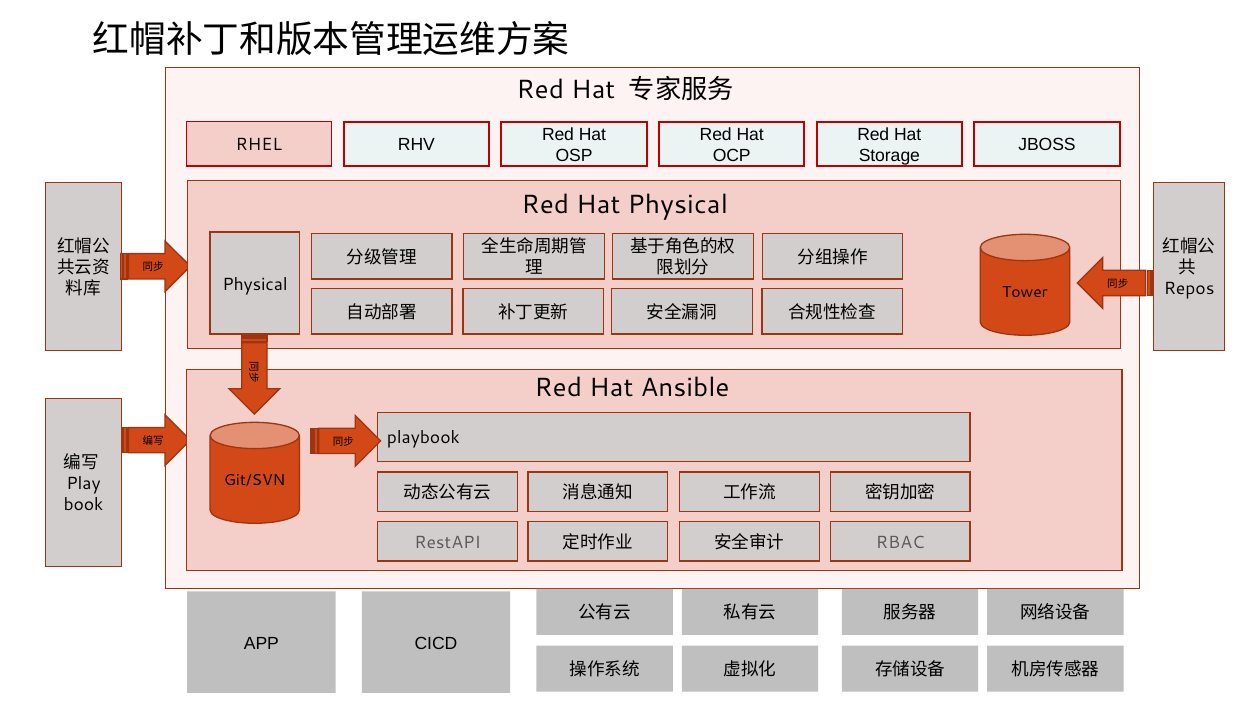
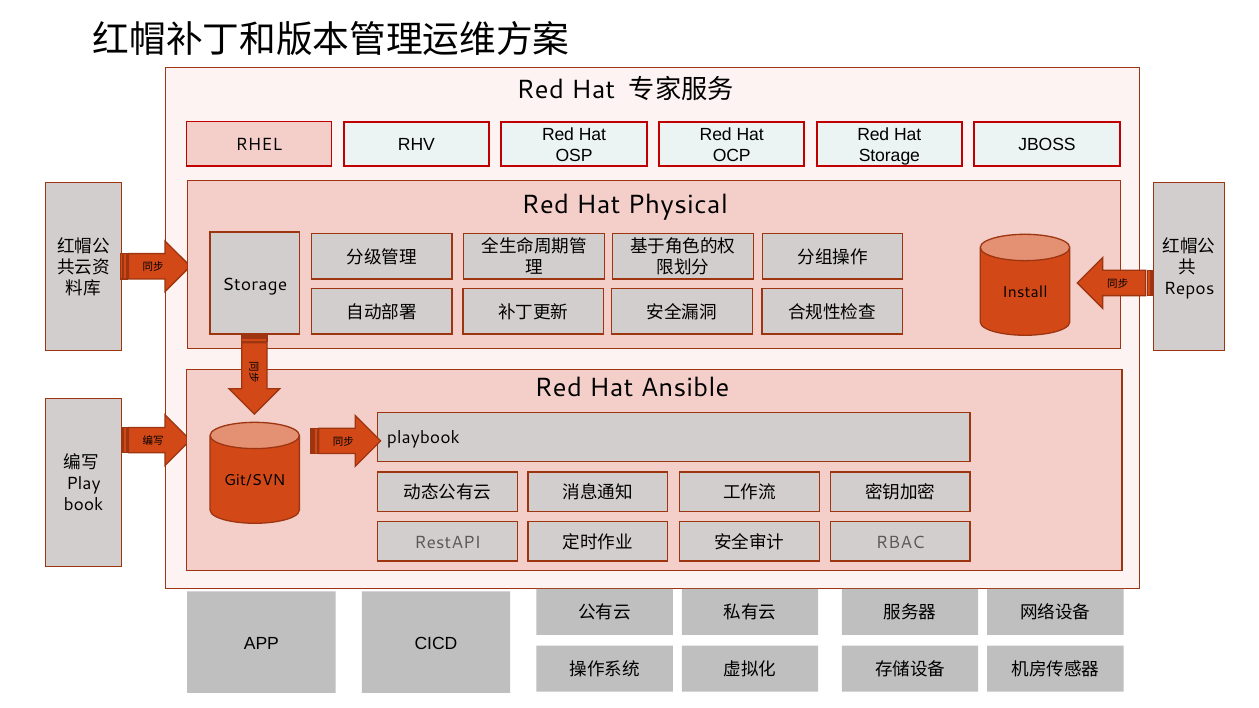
Physical: Physical -> Storage (255, 284)
Tower: Tower -> Install (1025, 293)
